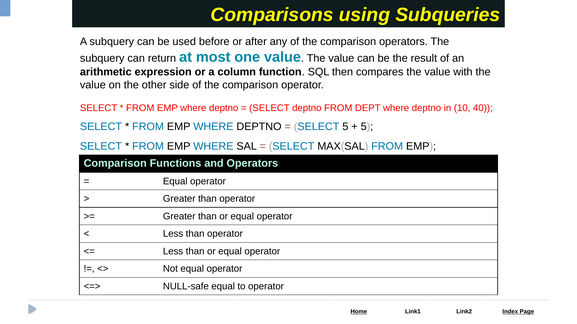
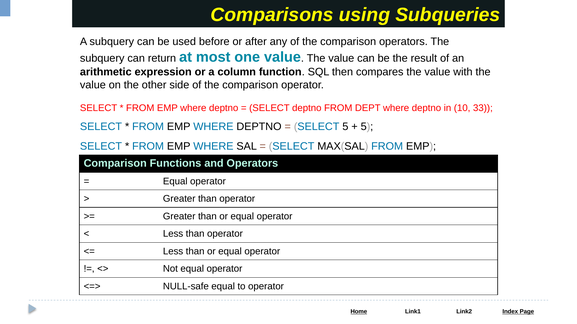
40: 40 -> 33 (483, 108)
